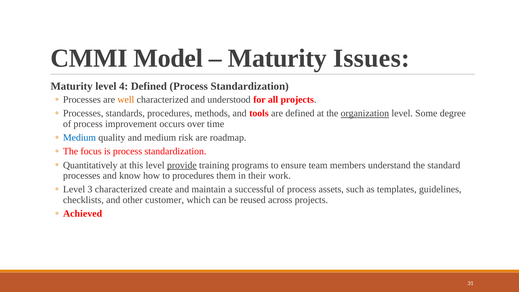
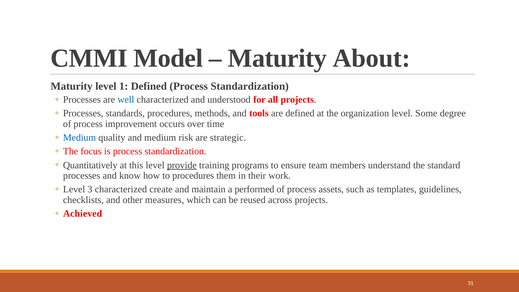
Issues: Issues -> About (372, 58)
4: 4 -> 1 (124, 86)
well colour: orange -> blue (126, 100)
organization underline: present -> none (365, 113)
roadmap: roadmap -> strategic (228, 138)
successful: successful -> performed (254, 189)
customer: customer -> measures (165, 200)
